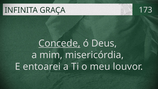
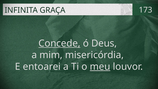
meu underline: none -> present (100, 66)
